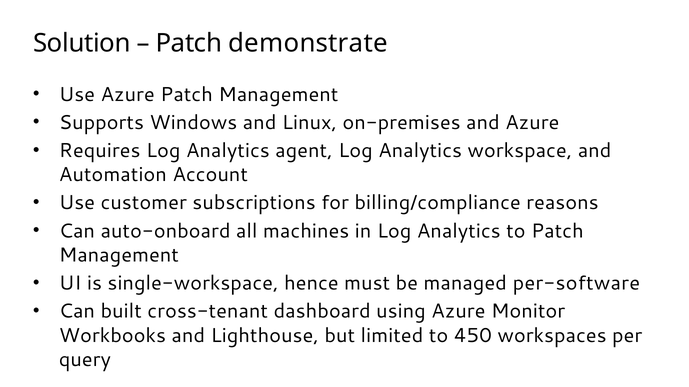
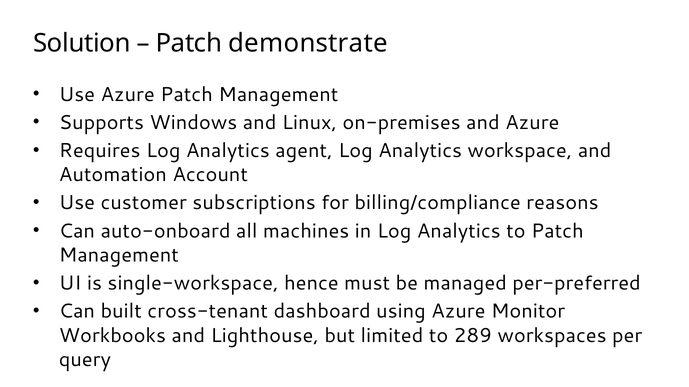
per-software: per-software -> per-preferred (577, 284)
450: 450 -> 289 (473, 336)
